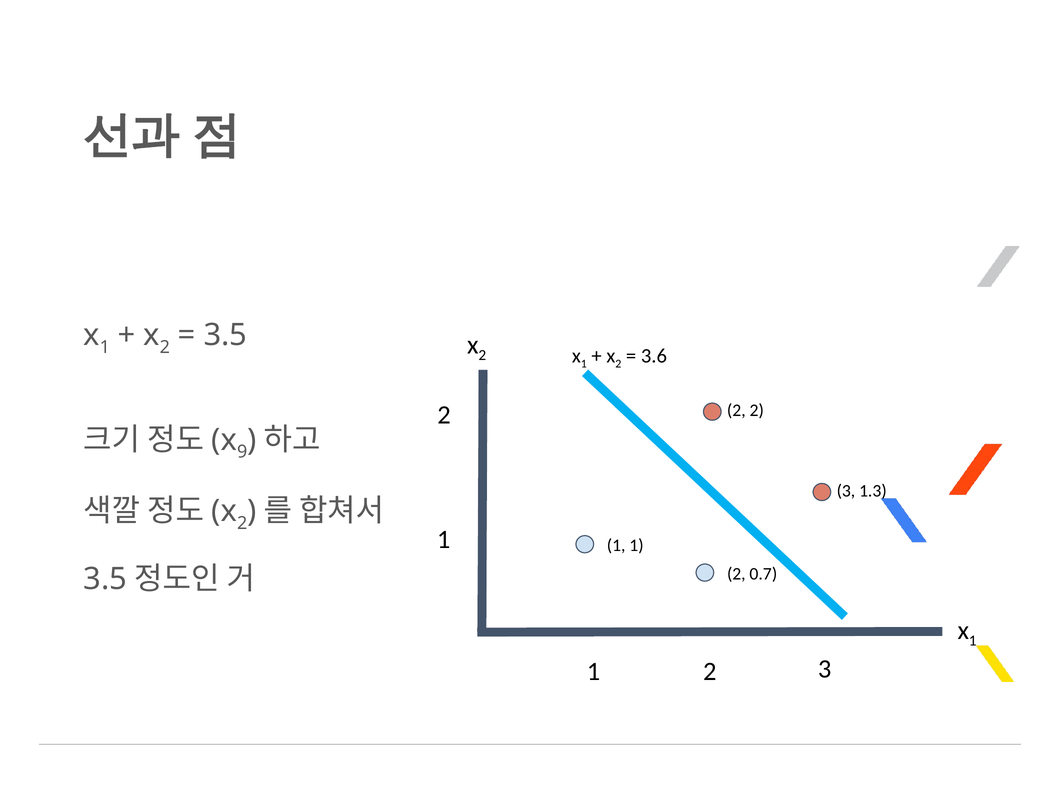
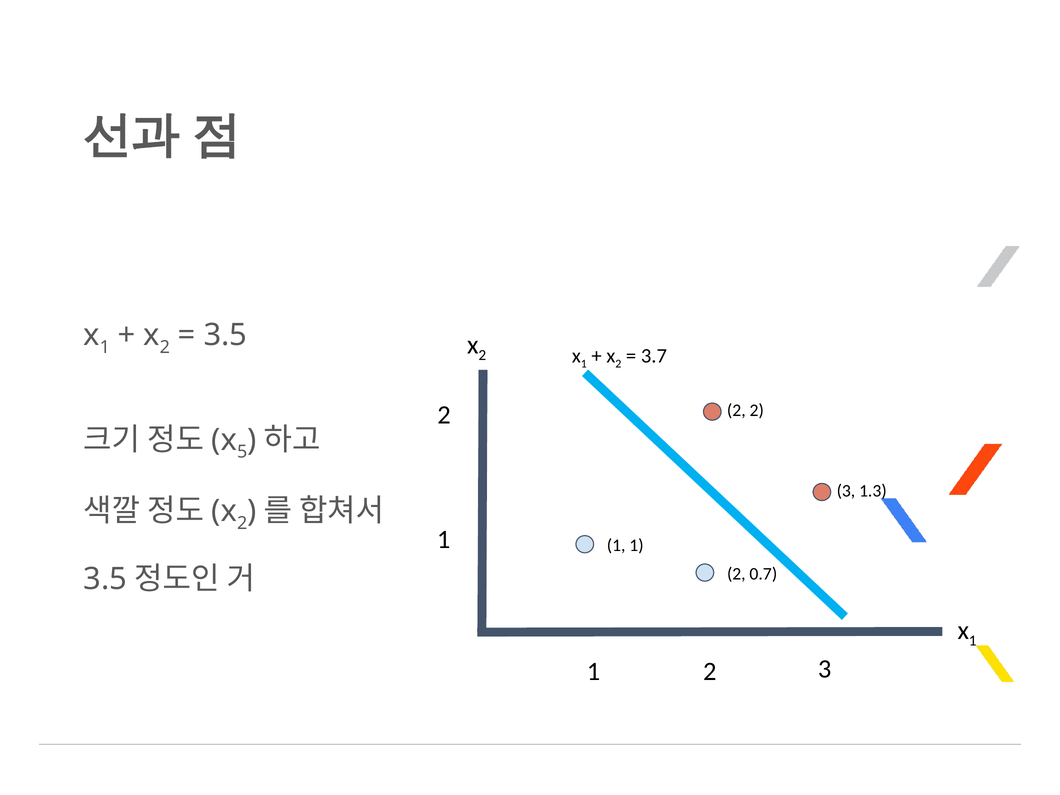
3.6: 3.6 -> 3.7 (654, 356)
9: 9 -> 5 (242, 452)
